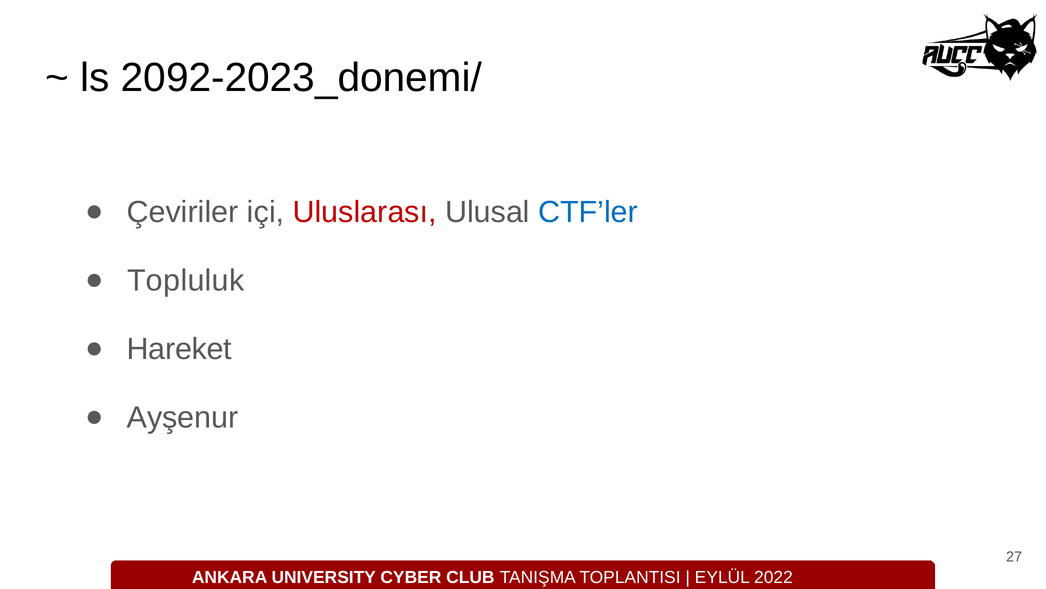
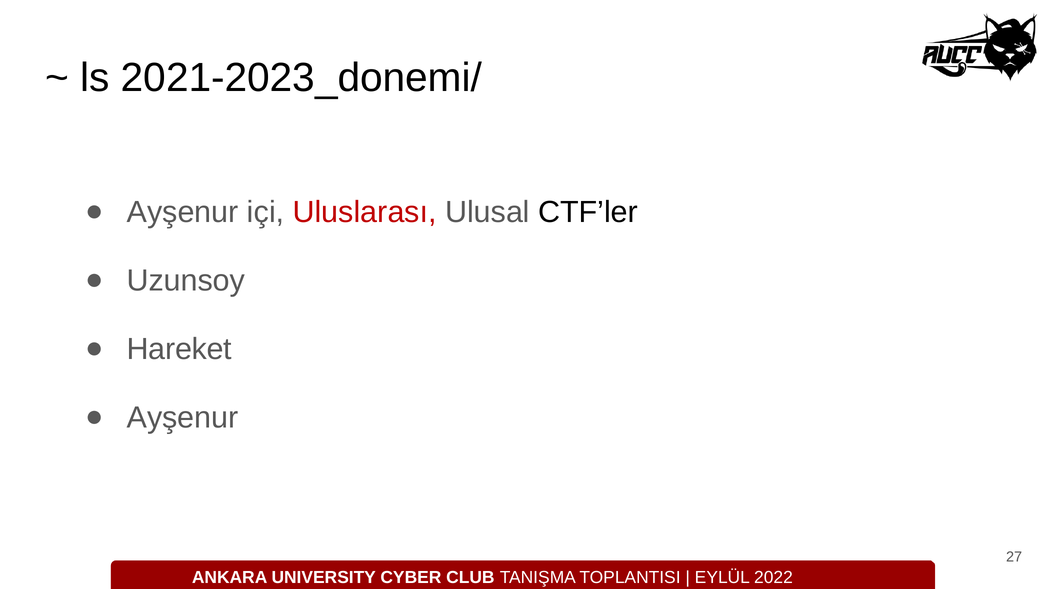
2092-2023_donemi/: 2092-2023_donemi/ -> 2021-2023_donemi/ (301, 78)
Çeviriler: Çeviriler -> Ayşenur (183, 212)
CTF’ler colour: blue -> black (588, 212)
Topluluk: Topluluk -> Uzunsoy (186, 281)
